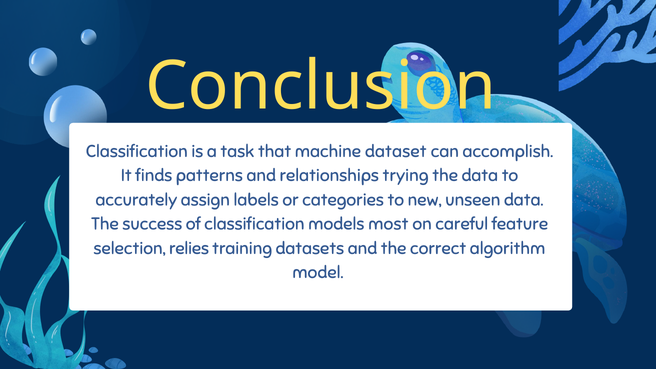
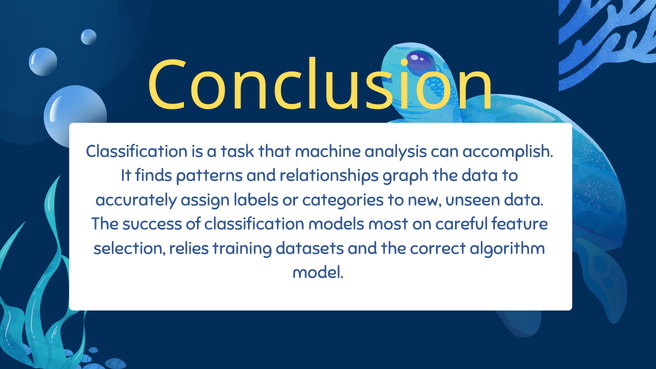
dataset: dataset -> analysis (396, 151)
trying: trying -> graph (406, 176)
